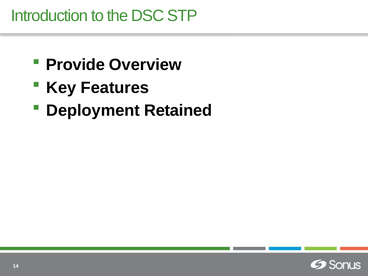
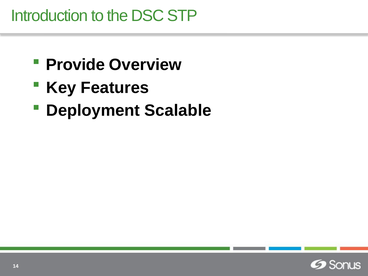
Retained: Retained -> Scalable (178, 111)
